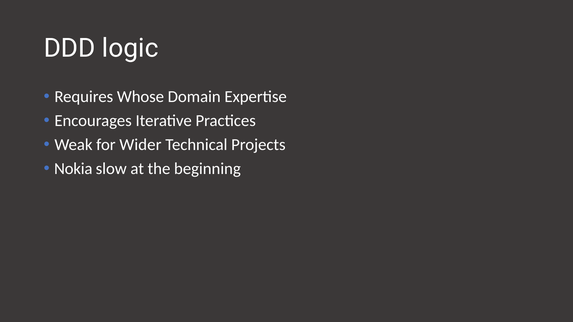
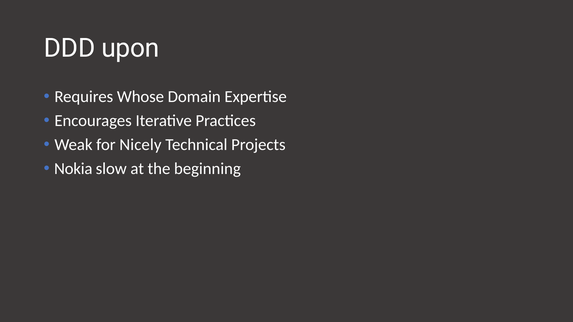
logic: logic -> upon (130, 48)
Wider: Wider -> Nicely (140, 145)
